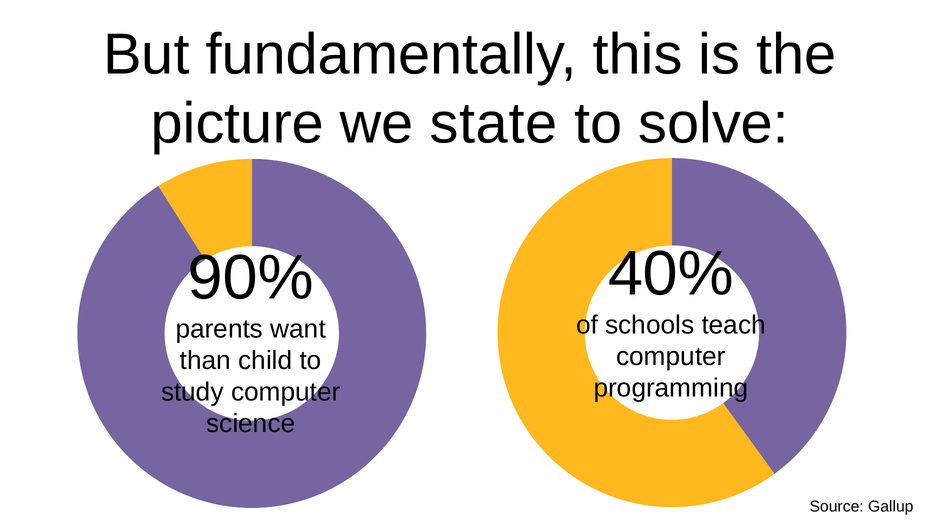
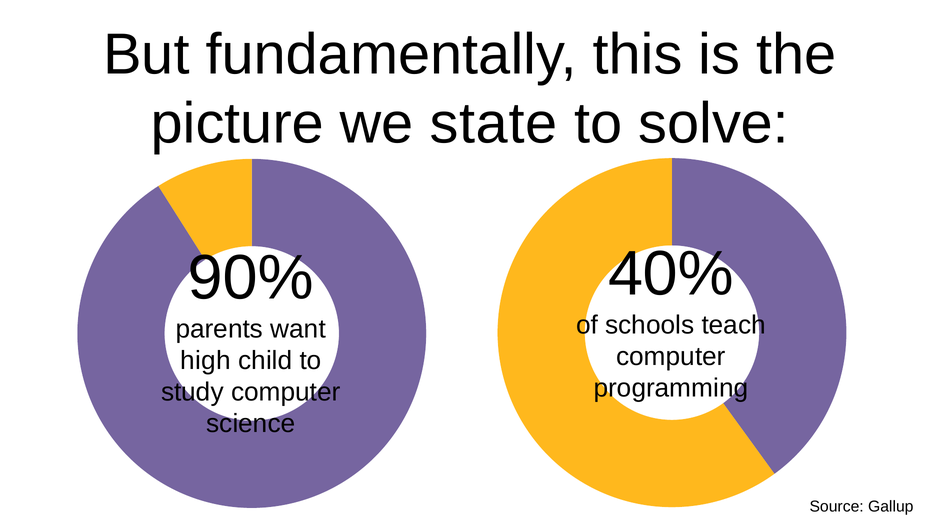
than: than -> high (205, 360)
